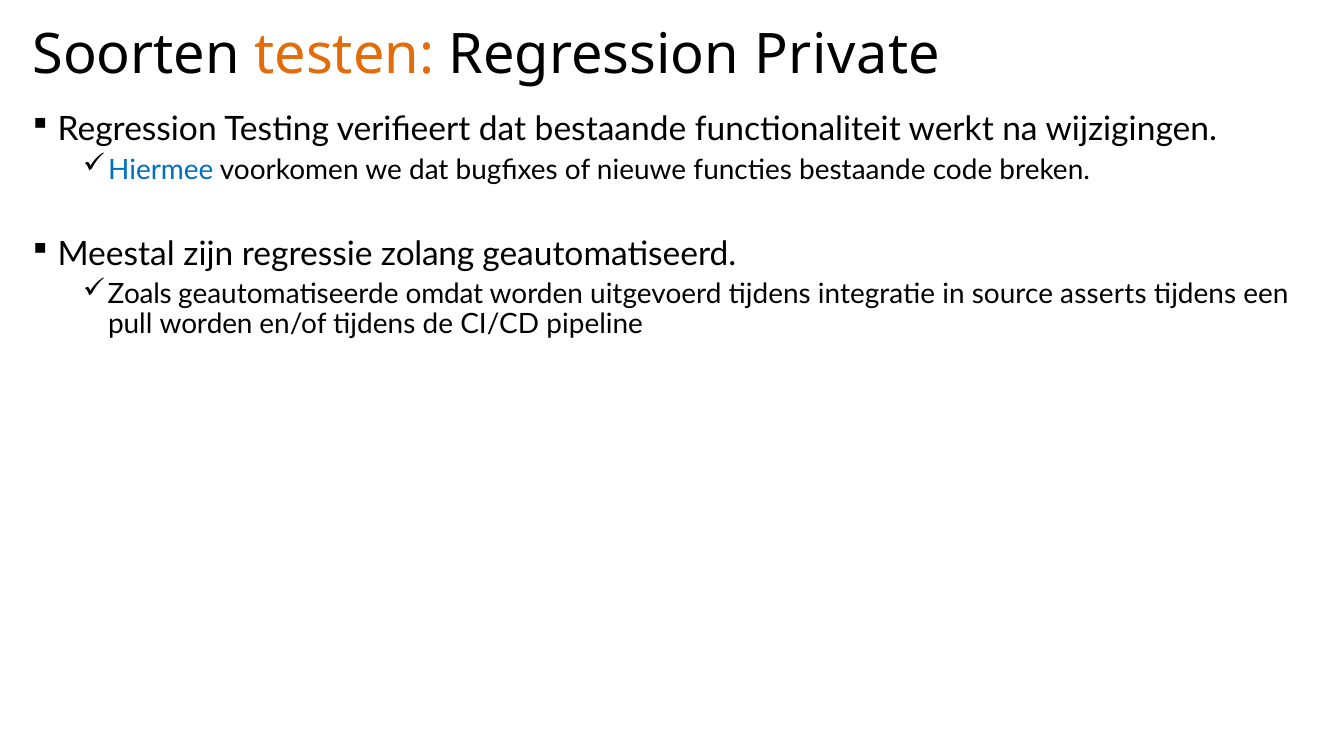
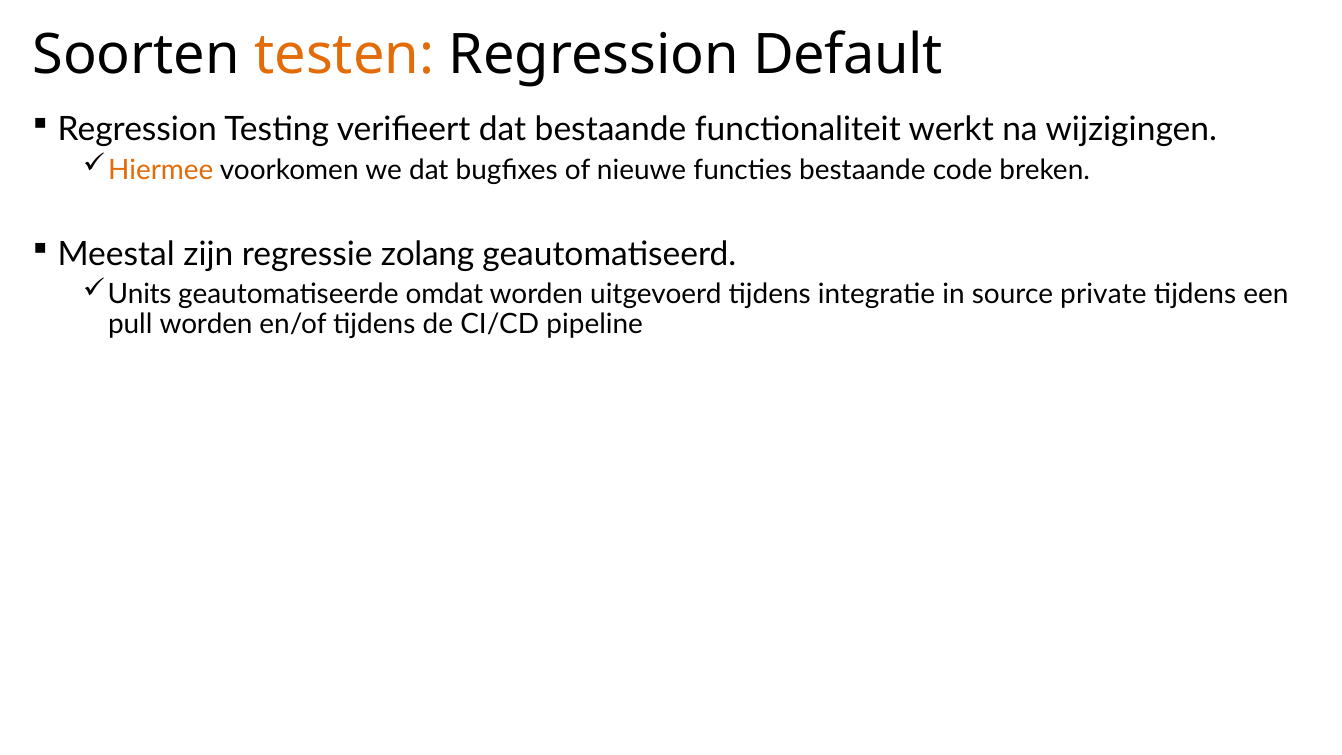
Private: Private -> Default (848, 55)
Hiermee colour: blue -> orange (161, 170)
Zoals: Zoals -> Units (140, 294)
asserts: asserts -> private (1103, 294)
